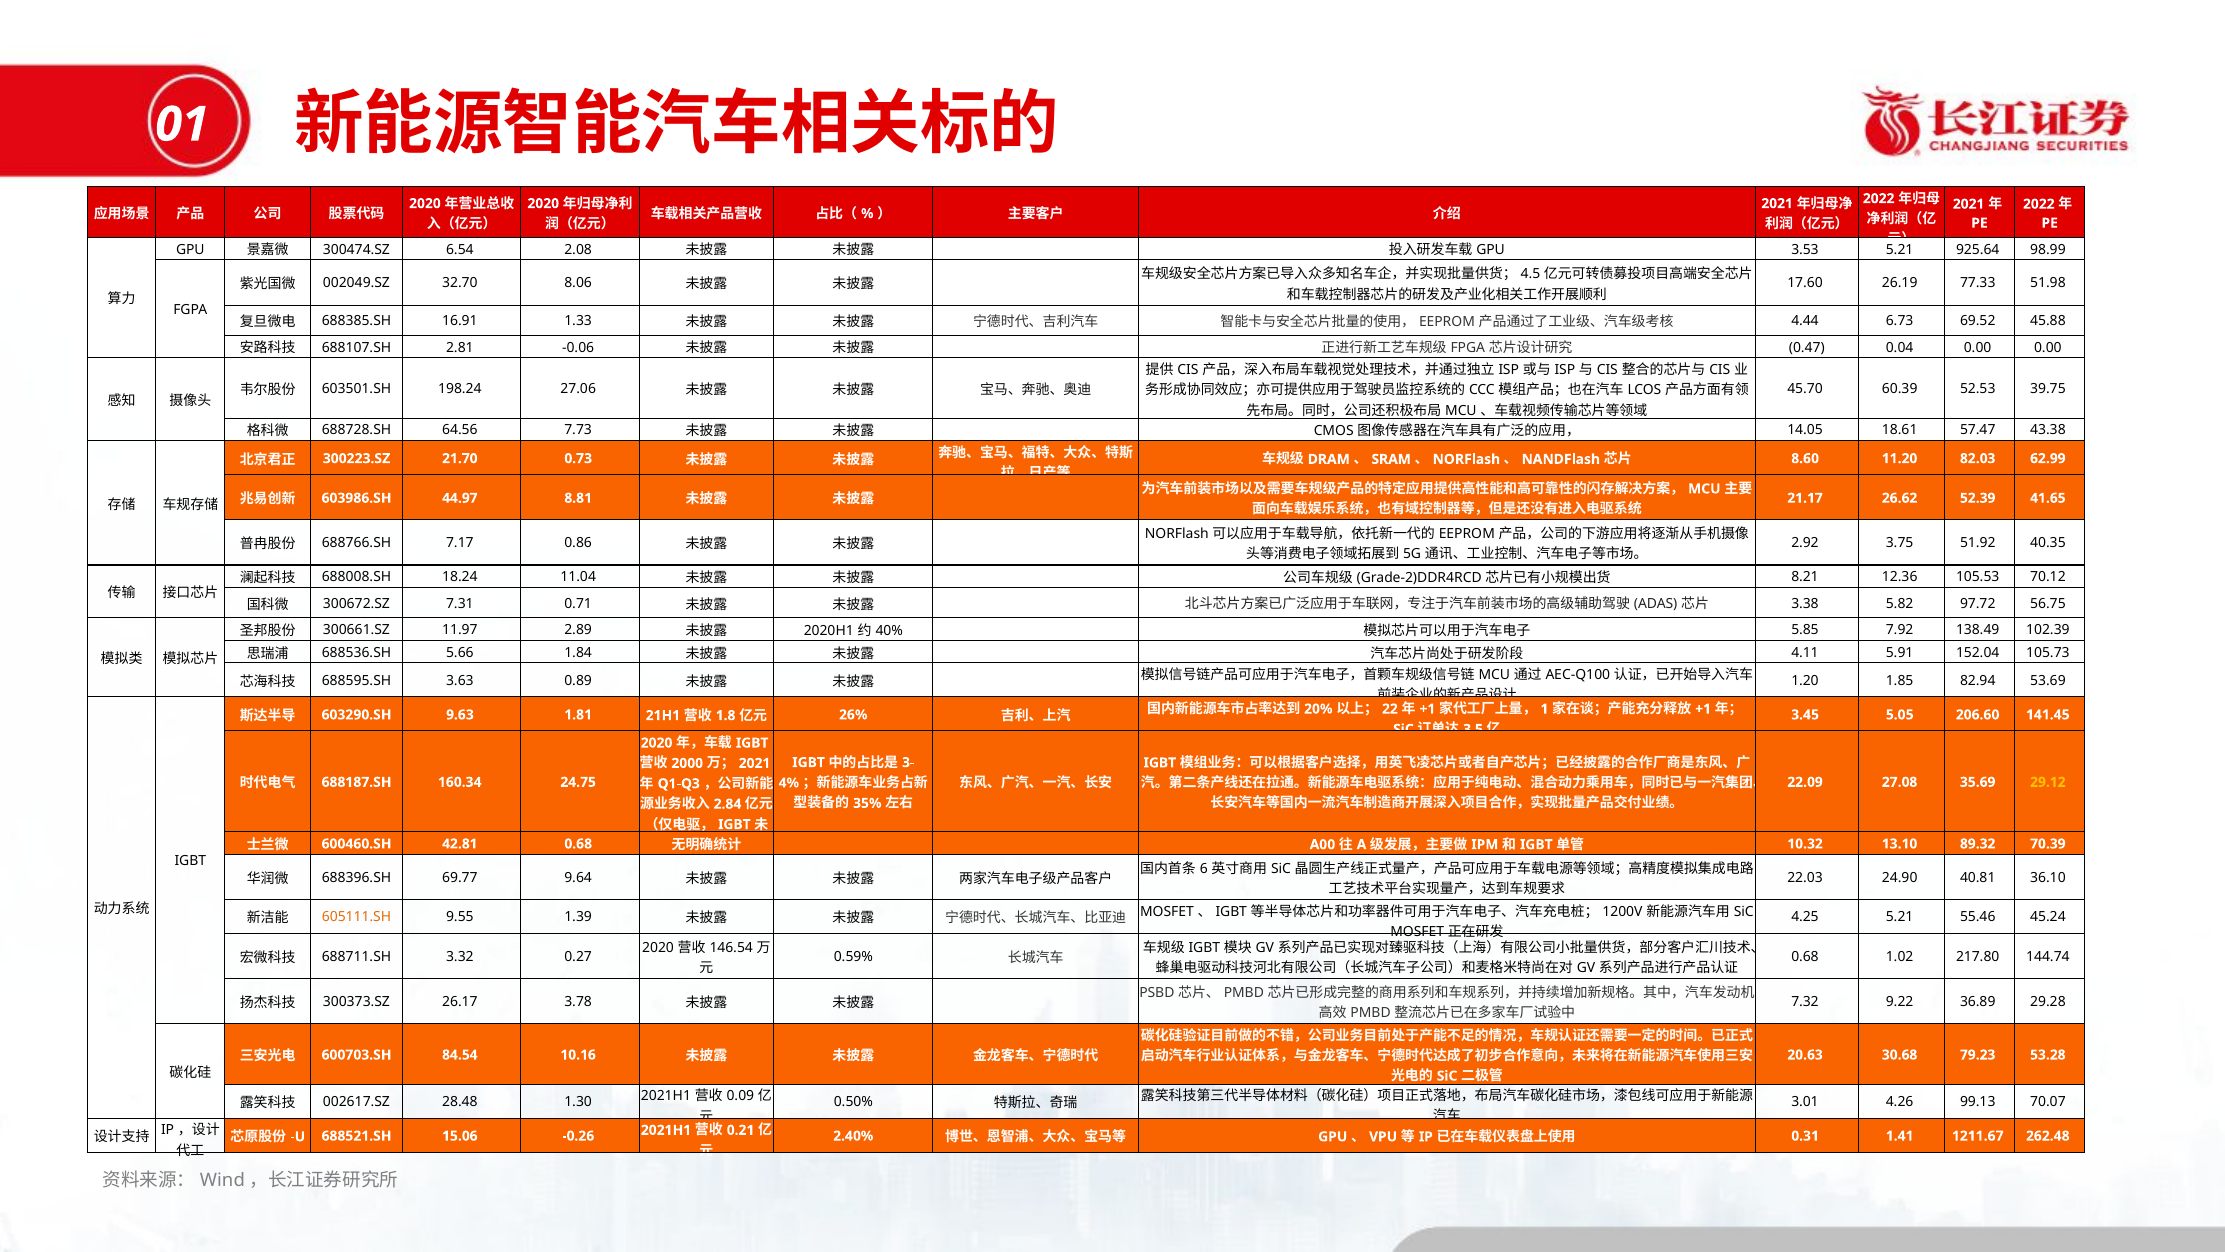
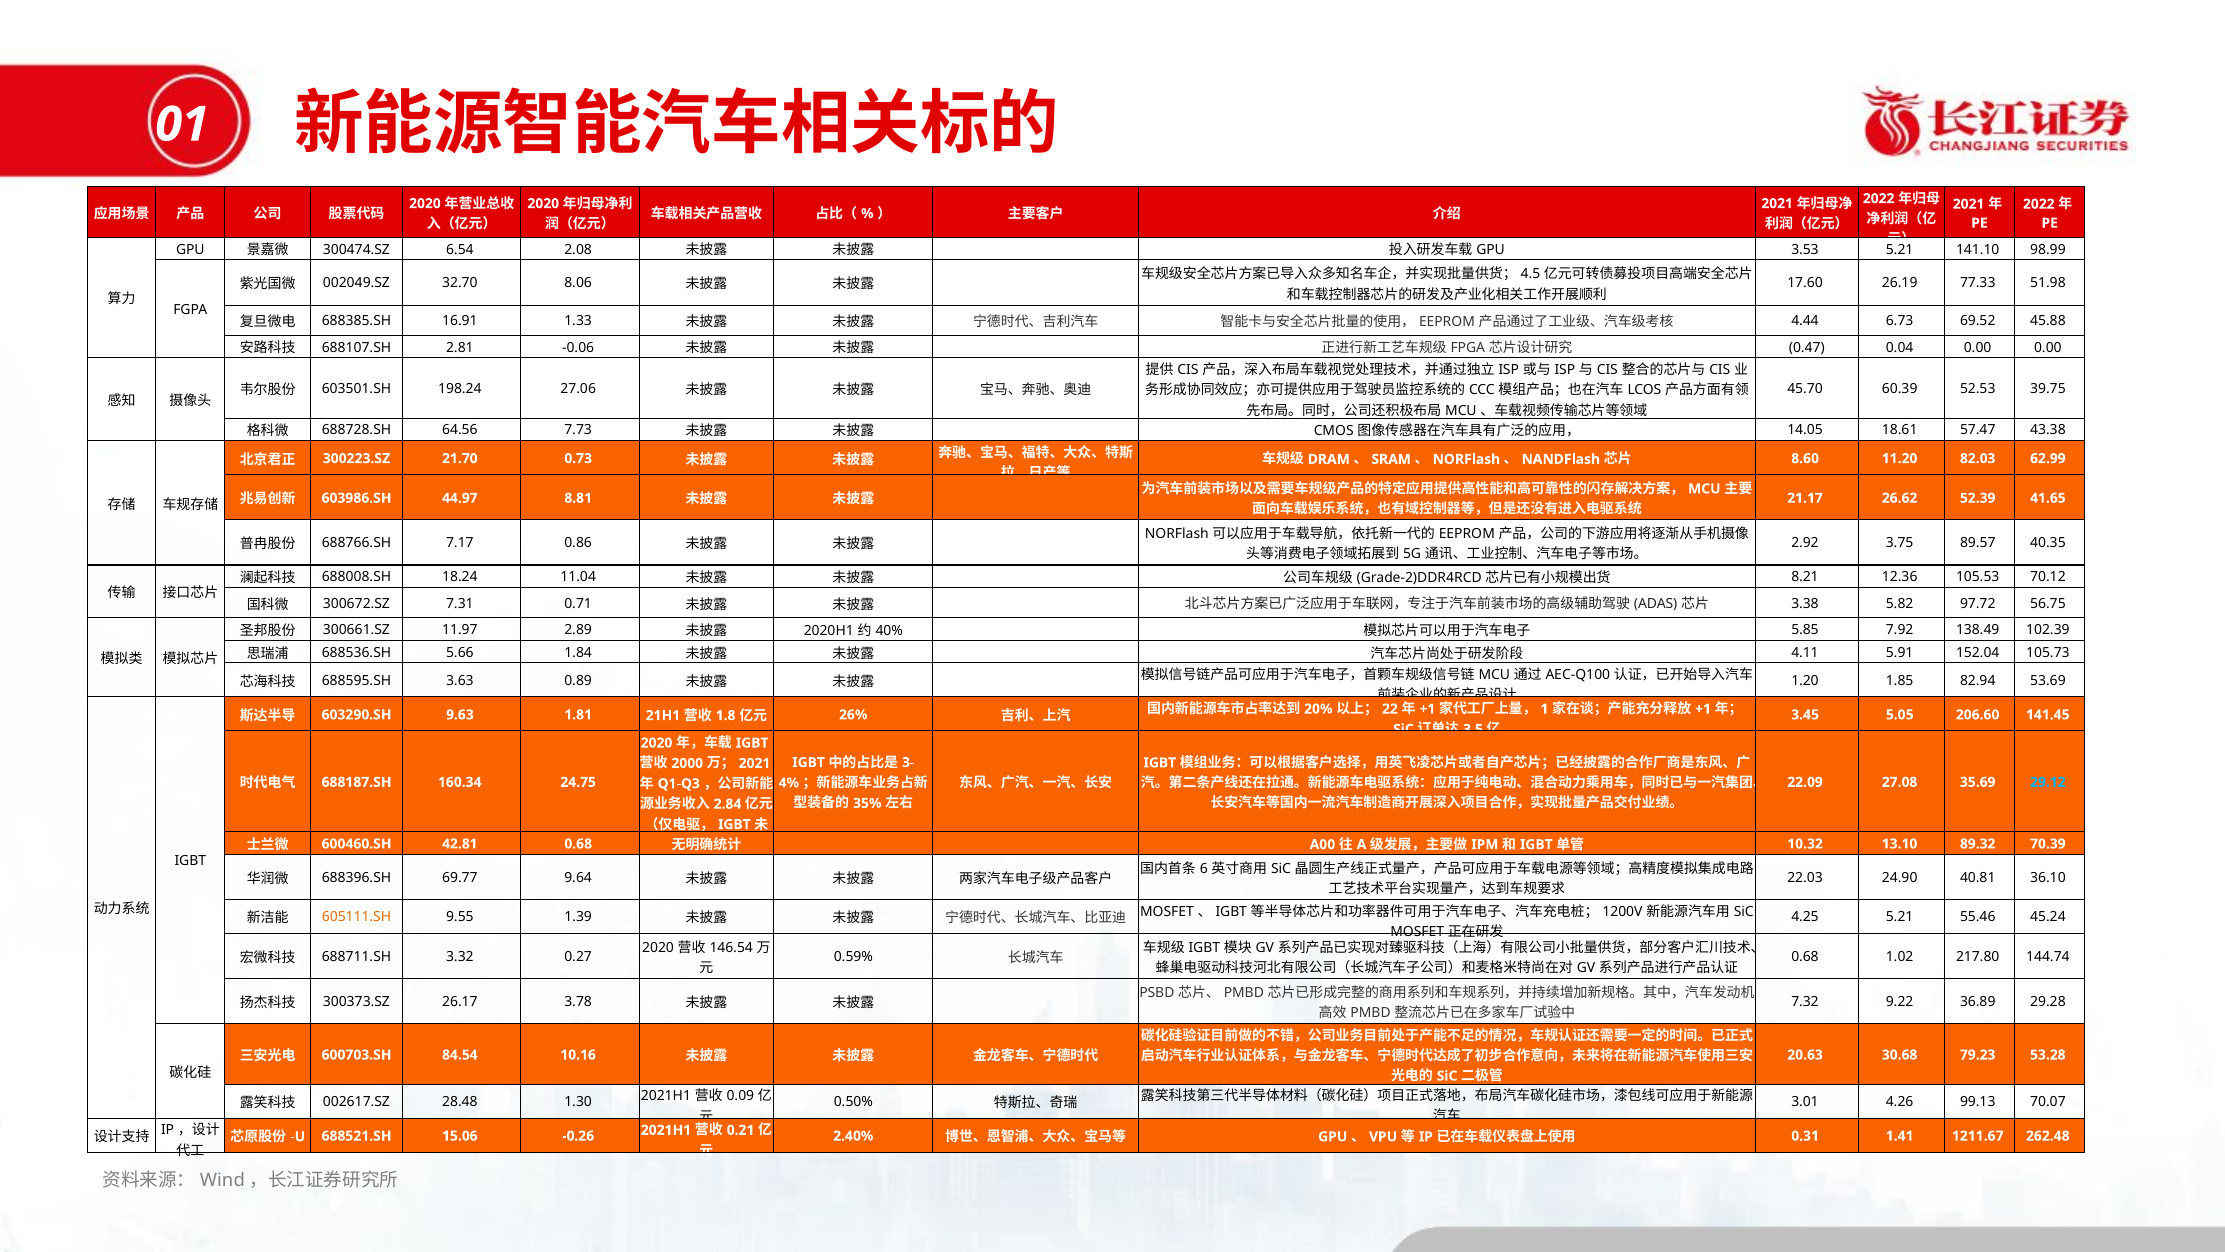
925.64: 925.64 -> 141.10 (1978, 249)
51.92: 51.92 -> 89.57 (1978, 543)
29.12 colour: yellow -> light blue (2048, 782)
